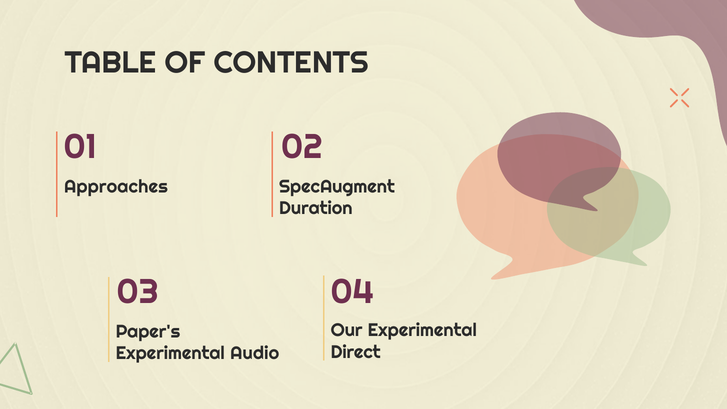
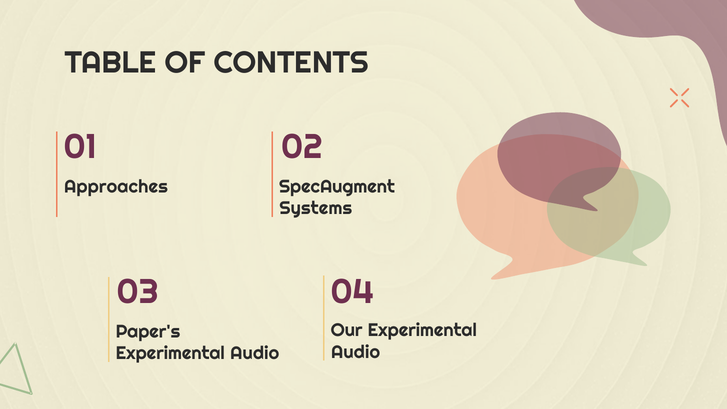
Duration: Duration -> Systems (316, 208)
Direct: Direct -> Audio (356, 352)
